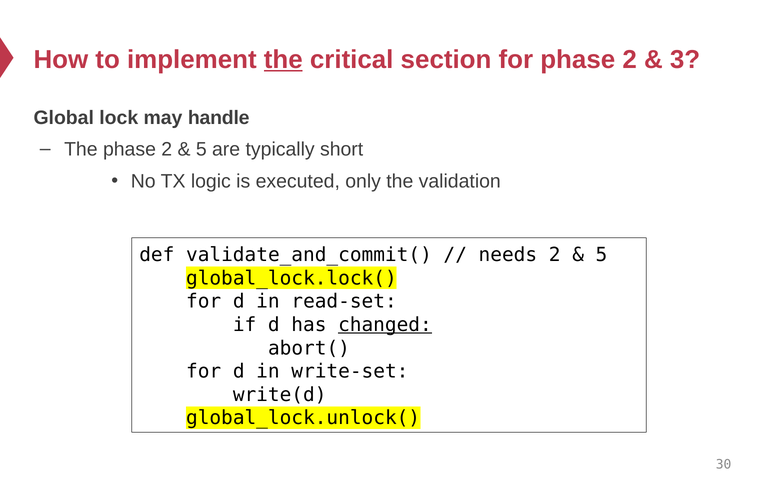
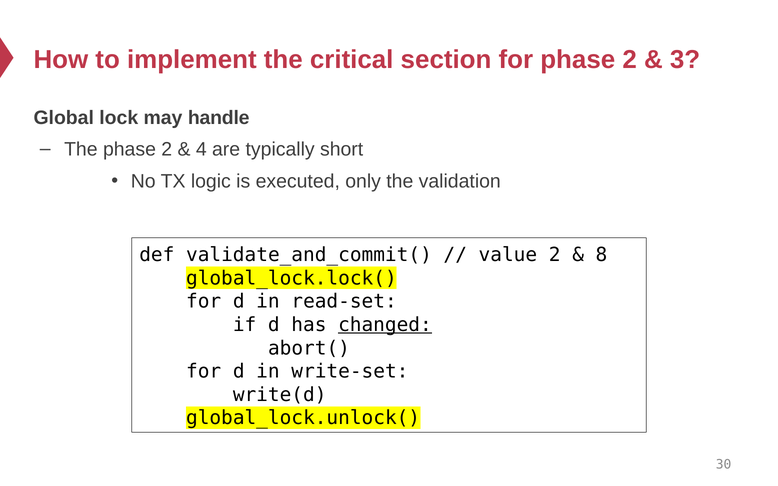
the underline: present -> none (283, 60)
5: 5 -> 4 (201, 150)
needs: needs -> value (508, 255)
5: 5 -> 8 (601, 255)
